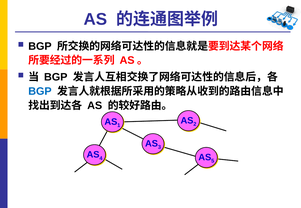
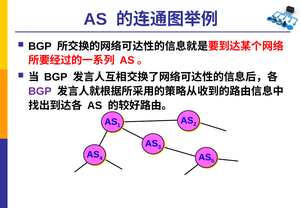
BGP colour: blue -> purple (40, 91)
